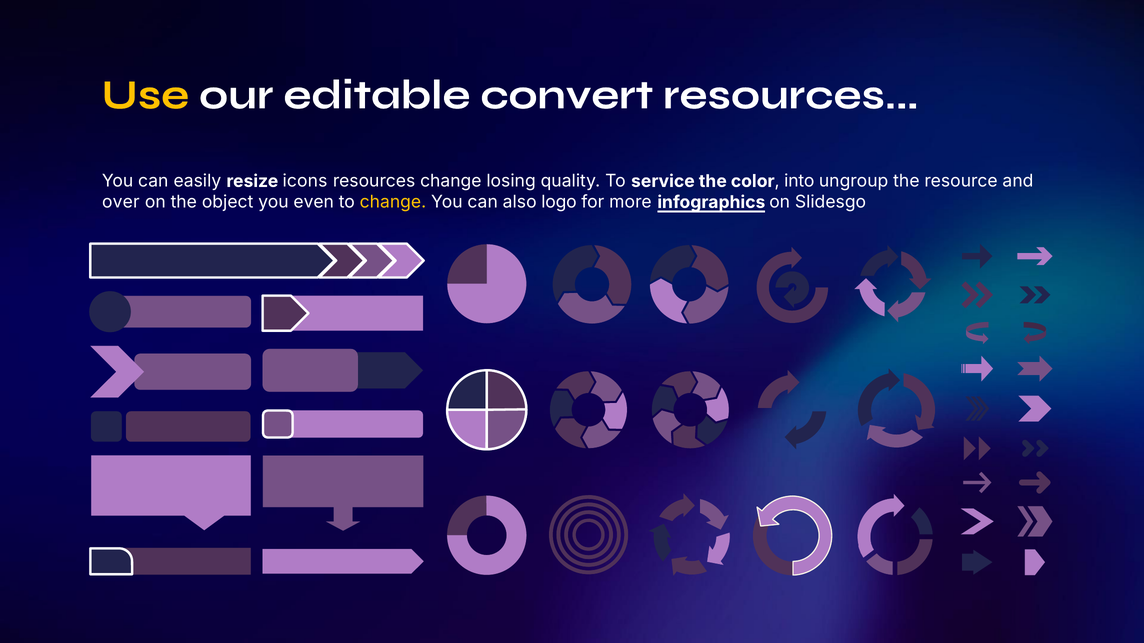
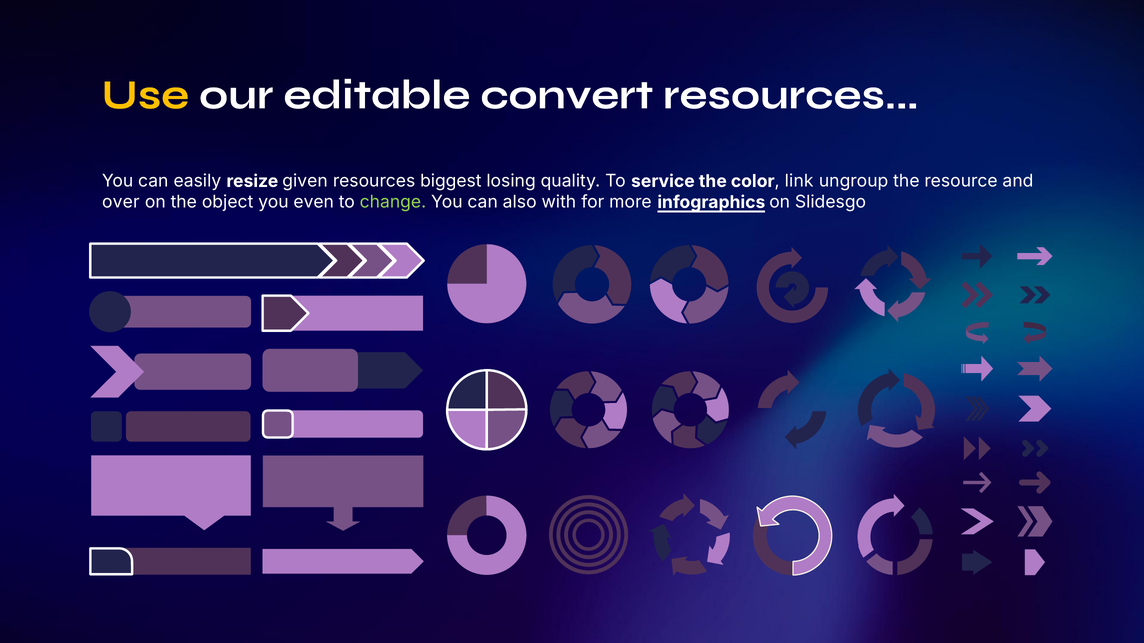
icons: icons -> given (305, 181)
resources change: change -> biggest (451, 181)
into: into -> link (799, 181)
change colour: yellow -> light green (393, 202)
logo: logo -> with (559, 202)
